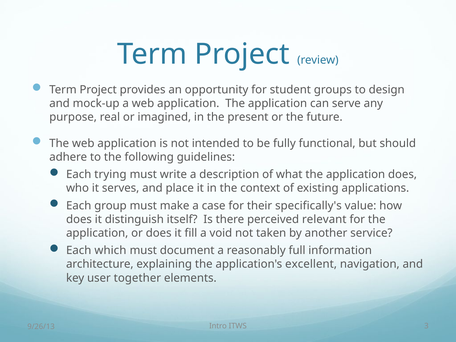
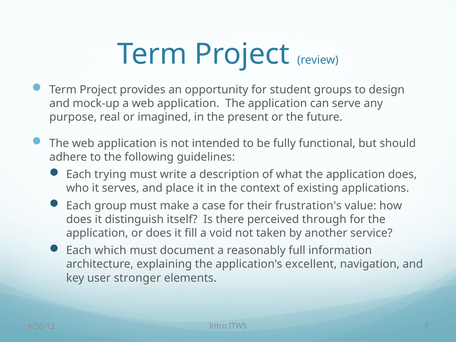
specifically's: specifically's -> frustration's (308, 206)
relevant: relevant -> through (324, 219)
together: together -> stronger (137, 278)
